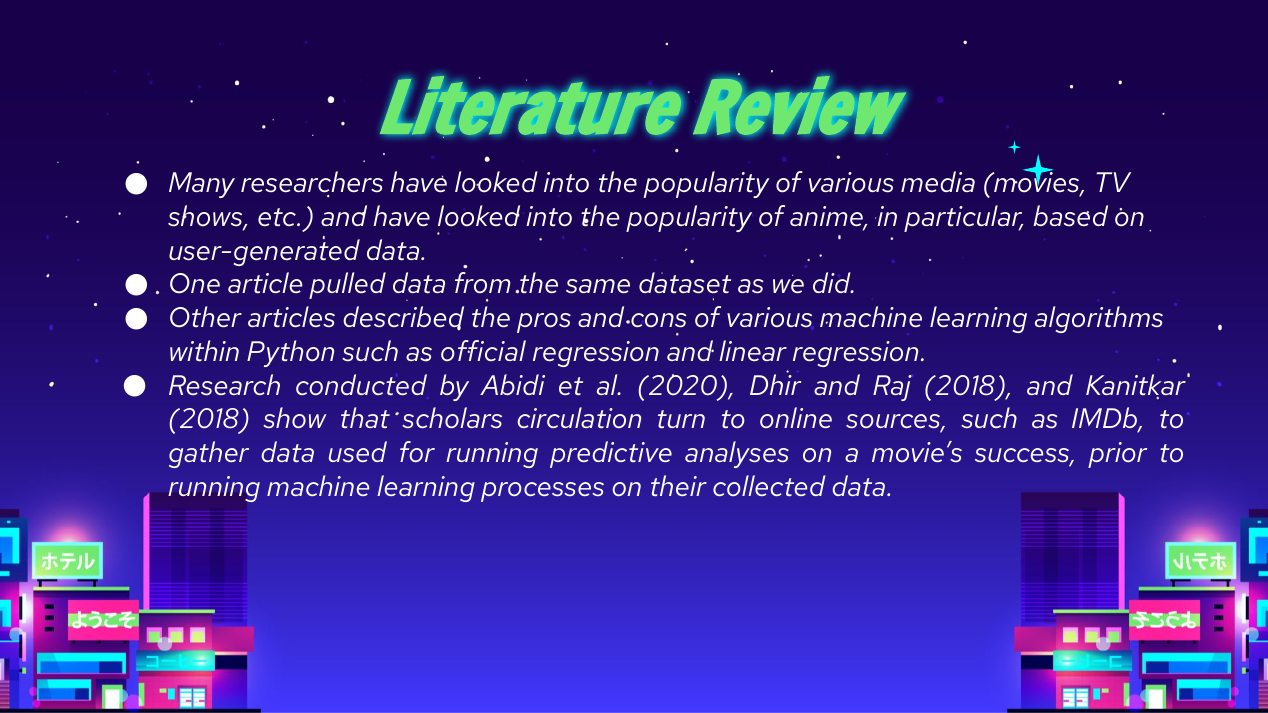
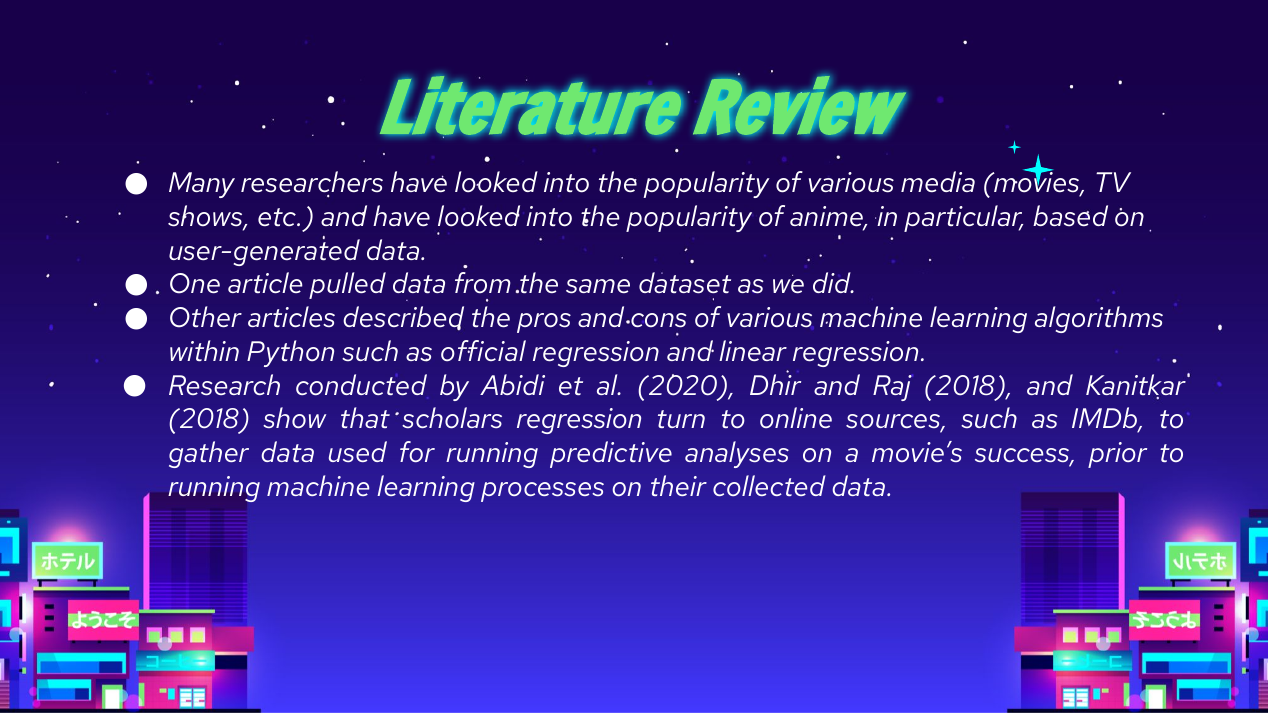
scholars circulation: circulation -> regression (580, 420)
